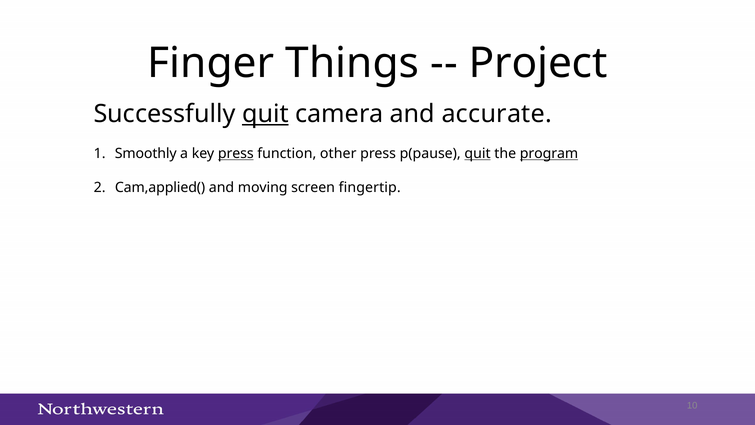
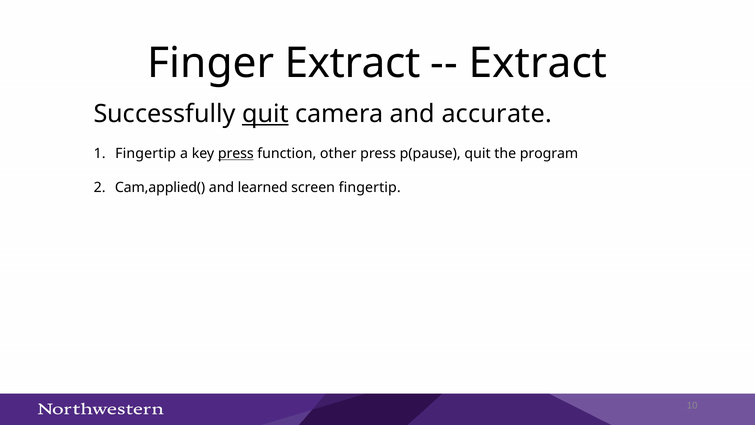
Finger Things: Things -> Extract (353, 63)
Project: Project -> Extract (538, 63)
Smoothly: Smoothly -> Fingertip (146, 154)
quit underline: present -> none (478, 154)
program underline: present -> none (549, 154)
moving: moving -> learned (263, 188)
